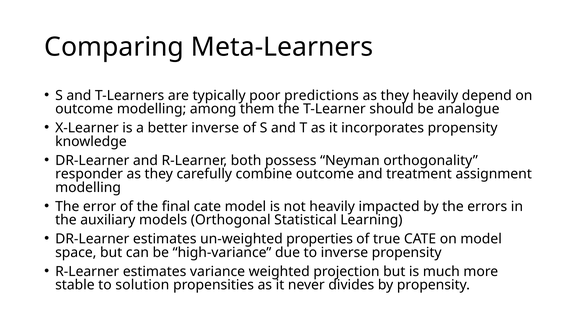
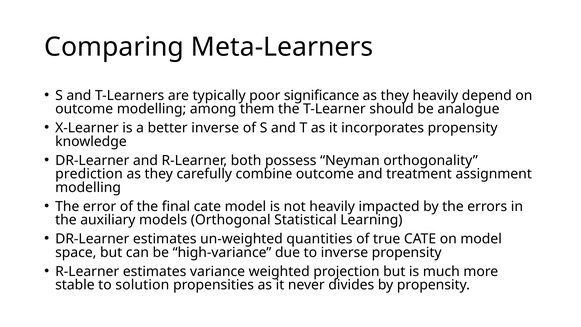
predictions: predictions -> significance (322, 95)
responder: responder -> prediction (89, 174)
properties: properties -> quantities (319, 239)
